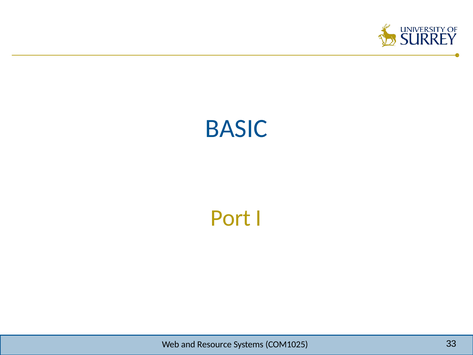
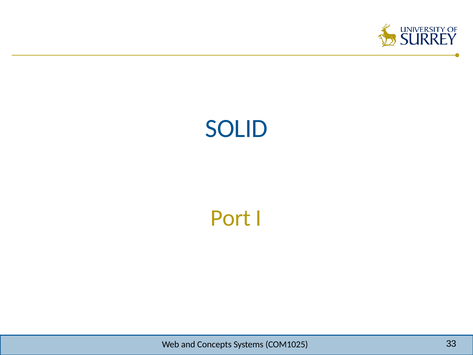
BASIC: BASIC -> SOLID (236, 129)
Resource: Resource -> Concepts (214, 344)
